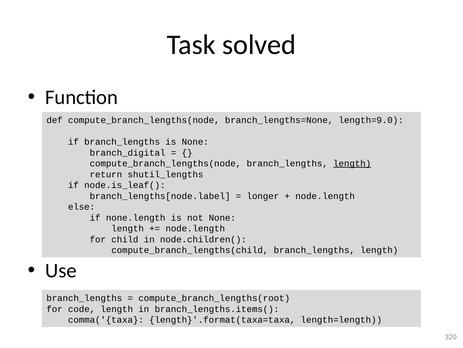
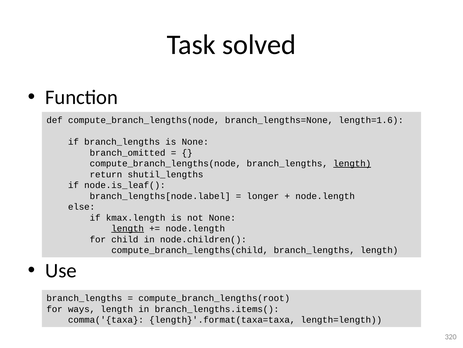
length=9.0: length=9.0 -> length=1.6 (371, 120)
branch_digital: branch_digital -> branch_omitted (128, 152)
none.length: none.length -> kmax.length (136, 217)
length underline: none -> present (128, 228)
code: code -> ways (82, 308)
